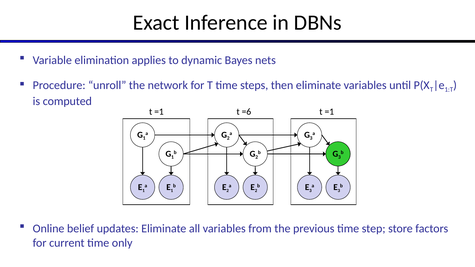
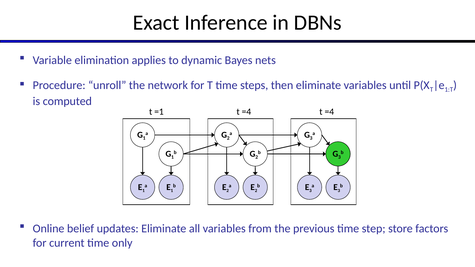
=1 t =6: =6 -> =4 (246, 112)
=1: =1 -> =4 (329, 112)
